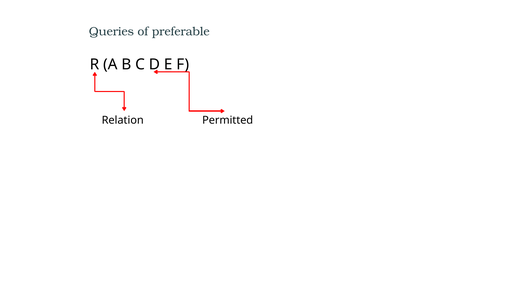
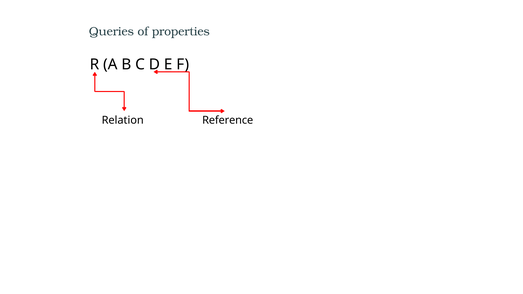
preferable: preferable -> properties (181, 32)
Permitted: Permitted -> Reference (228, 120)
